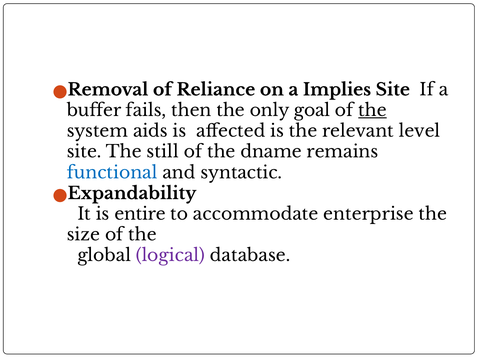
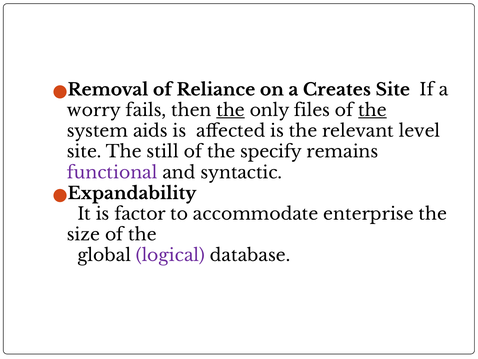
Implies: Implies -> Creates (337, 90)
buffer: buffer -> worry (94, 110)
the underline: none -> present (231, 110)
goal: goal -> files (312, 110)
dname: dname -> specify (271, 152)
functional colour: blue -> purple (112, 172)
entire: entire -> factor (140, 214)
